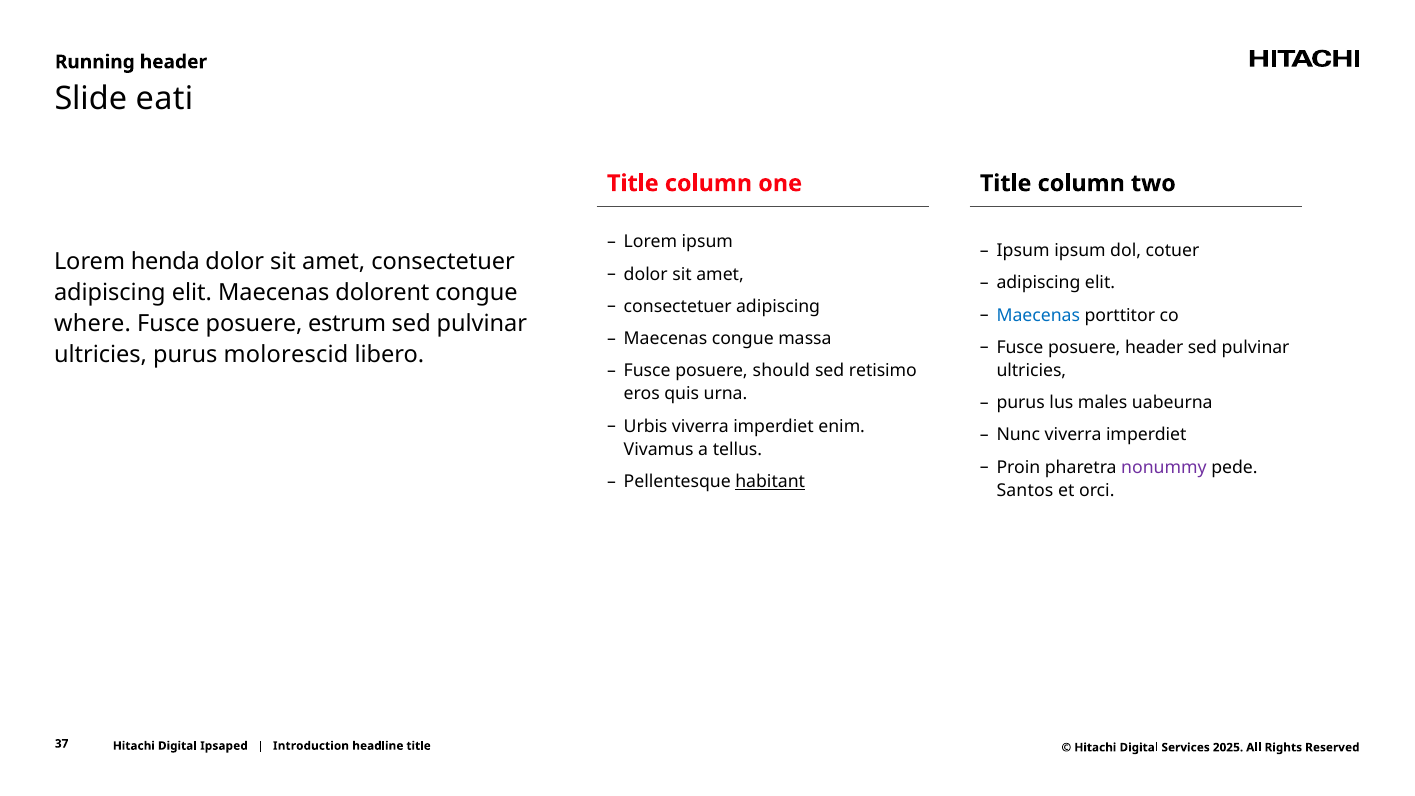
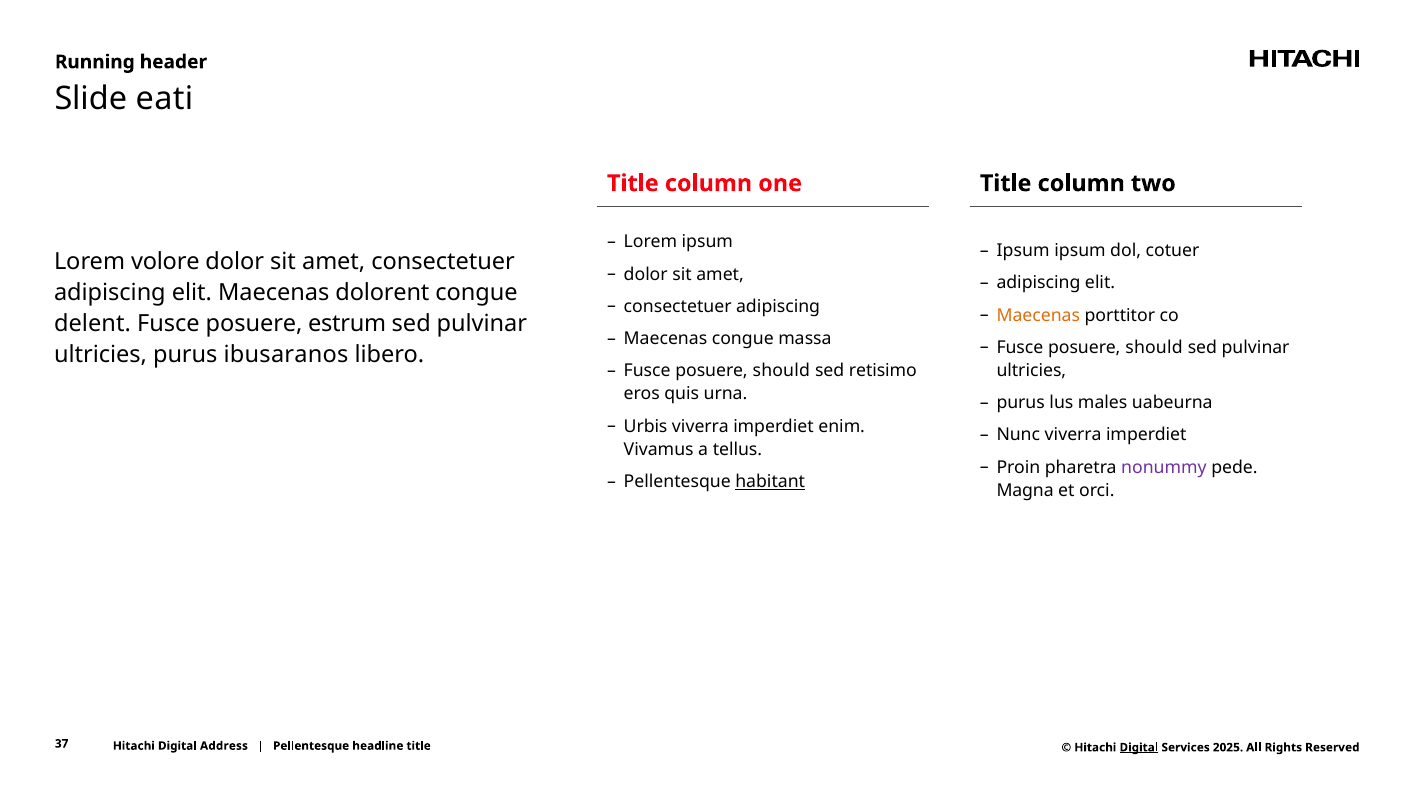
henda: henda -> volore (165, 261)
Maecenas colour: blue -> orange (1038, 315)
where: where -> delent (93, 324)
header: header -> should (1154, 347)
molorescid: molorescid -> ibusaranos (286, 355)
Santos: Santos -> Magna (1025, 490)
Ipsaped: Ipsaped -> Address (224, 746)
Introduction: Introduction -> Pellentesque (311, 746)
Digital underline: none -> present (1139, 747)
